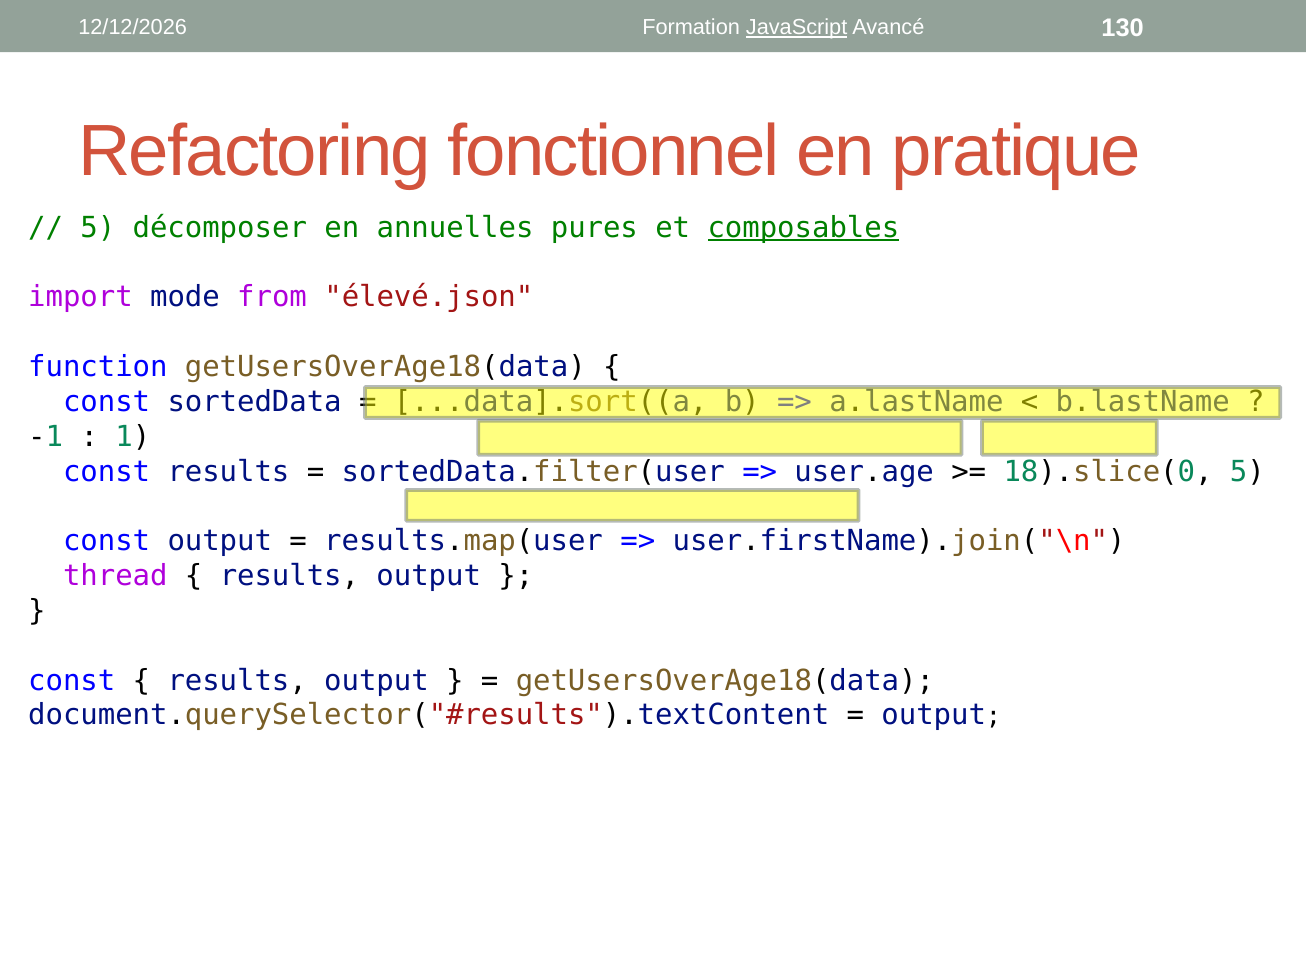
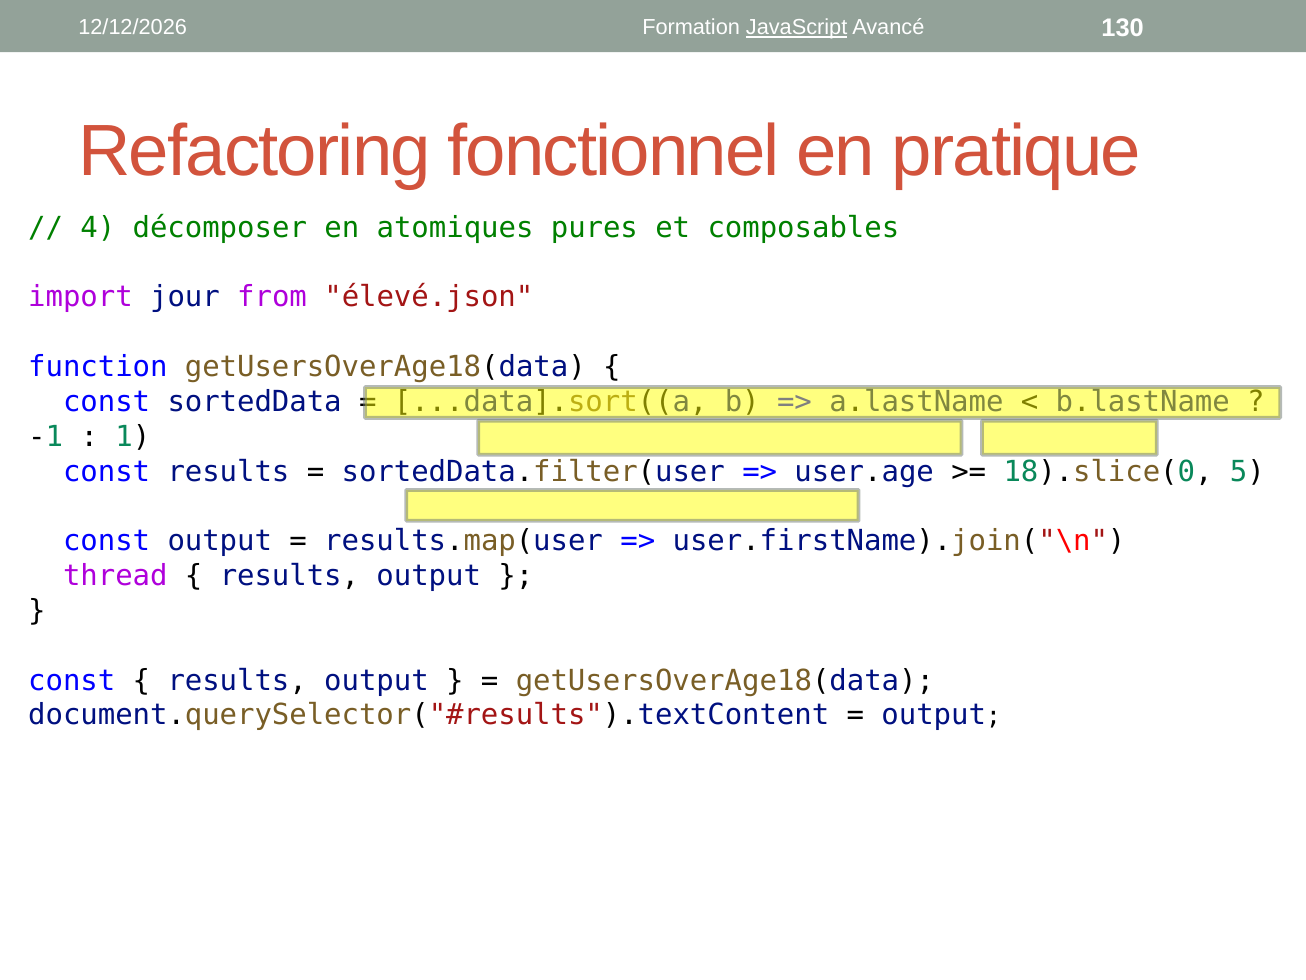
5: 5 -> 4 (98, 228)
annuelles: annuelles -> atomiques (455, 228)
composables underline: present -> none (803, 228)
mode: mode -> jour (185, 297)
